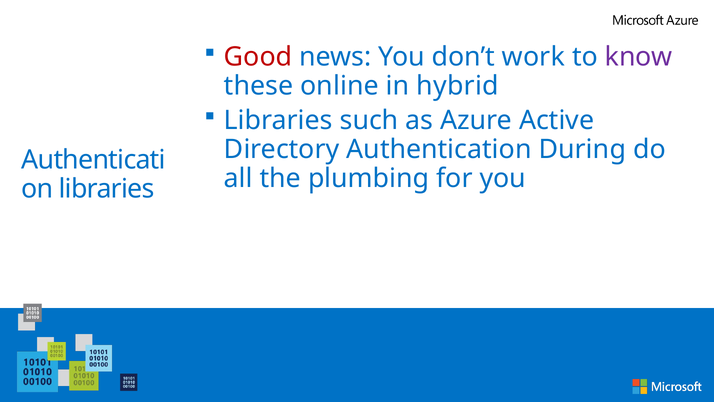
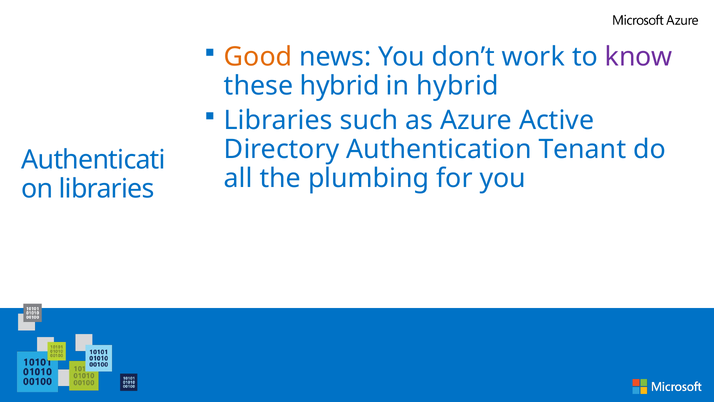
Good colour: red -> orange (258, 57)
these online: online -> hybrid (340, 86)
During: During -> Tenant (582, 149)
